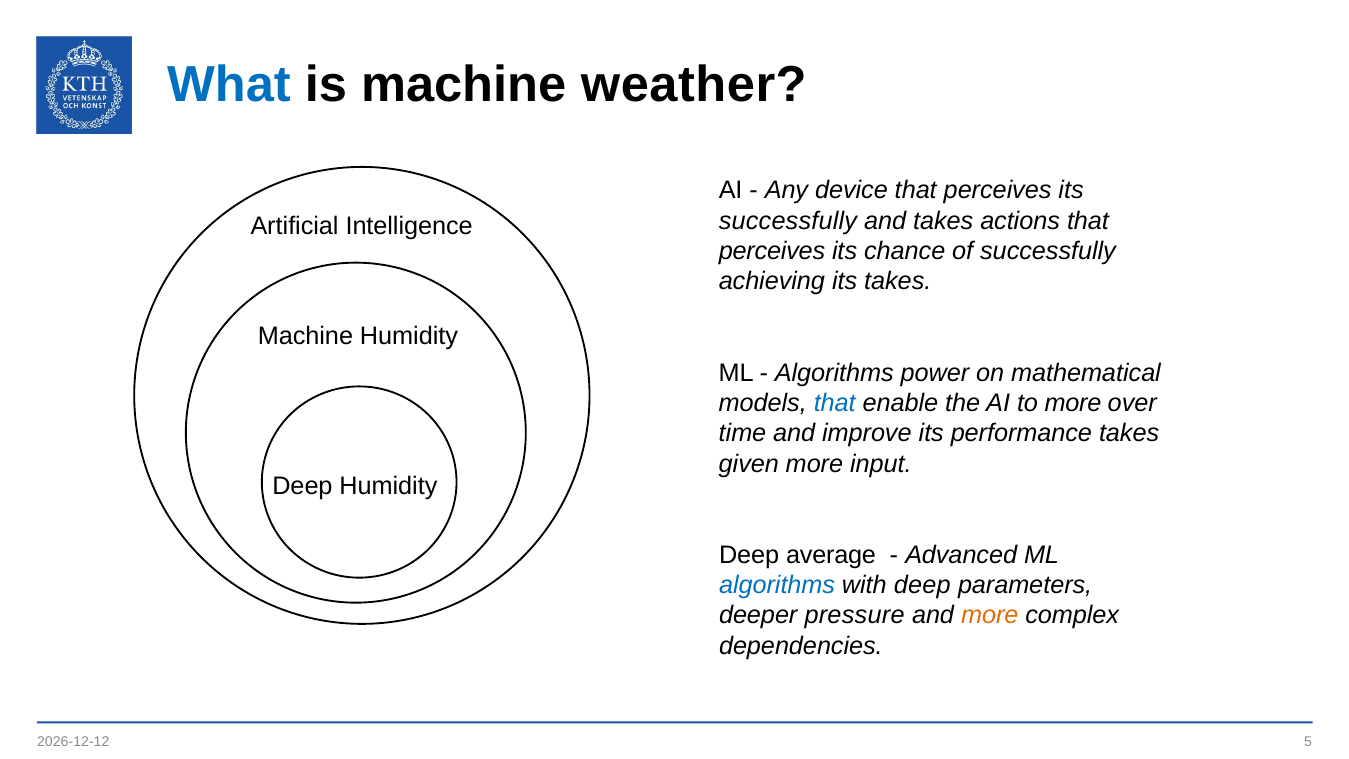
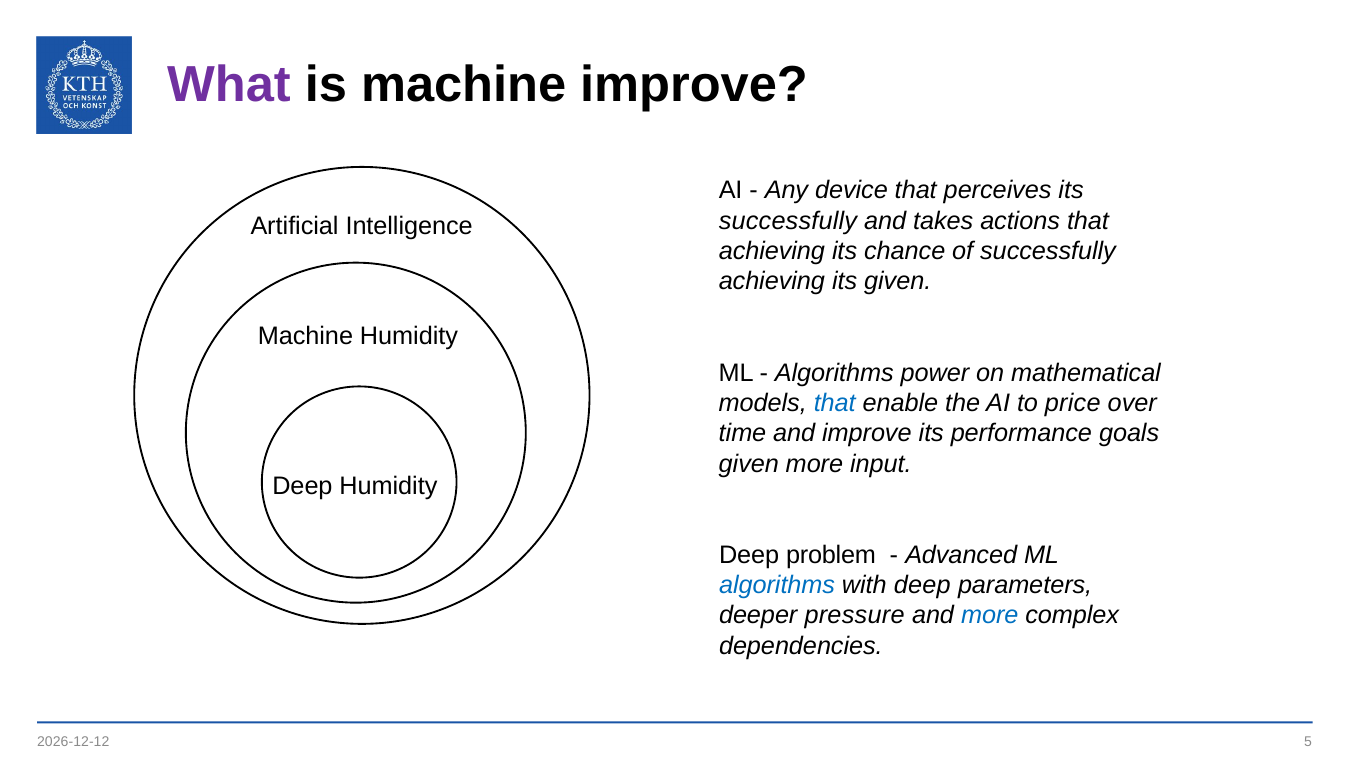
What colour: blue -> purple (229, 84)
machine weather: weather -> improve (694, 84)
perceives: perceives -> achieving (772, 251)
its takes: takes -> given (898, 281)
to more: more -> price (1073, 403)
performance takes: takes -> goals (1129, 433)
average: average -> problem (831, 555)
more colour: orange -> blue (990, 615)
